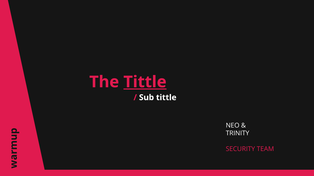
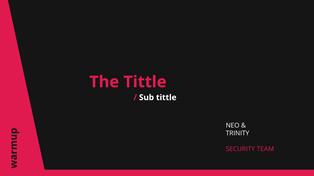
Tittle underline: present -> none (145, 82)
